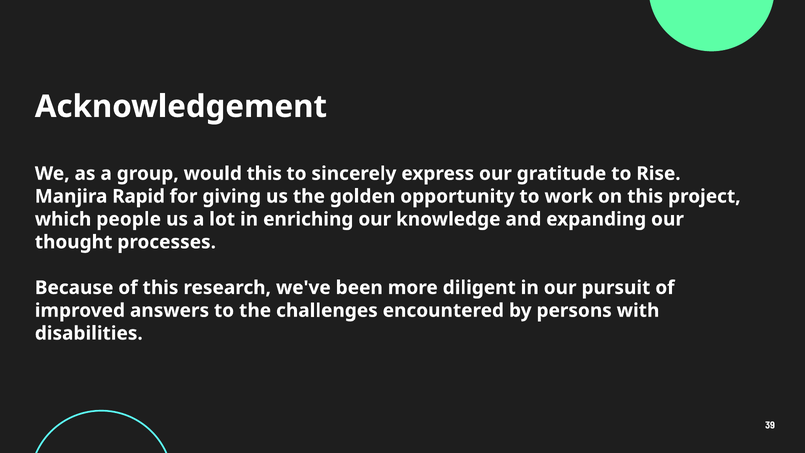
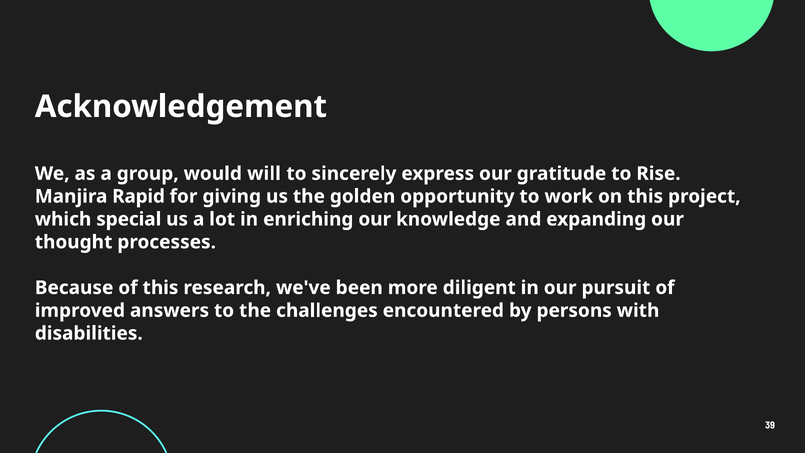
would this: this -> will (264, 174)
people: people -> special (129, 219)
